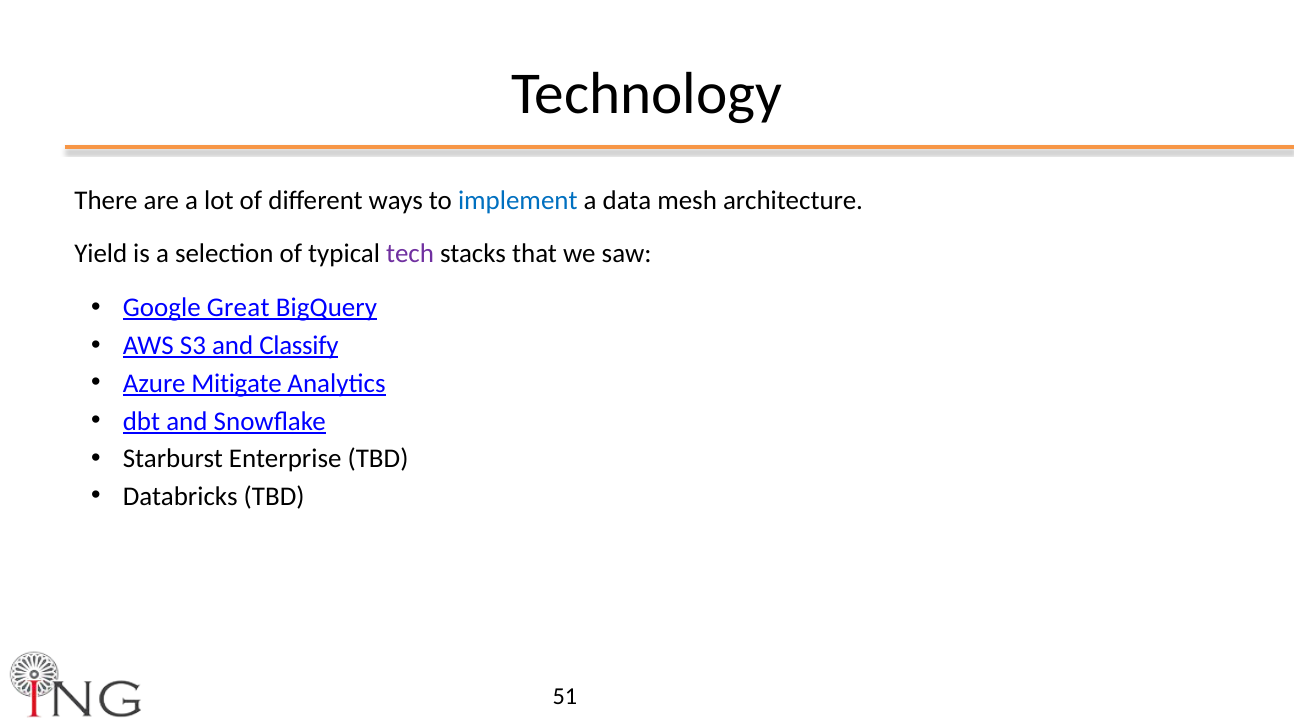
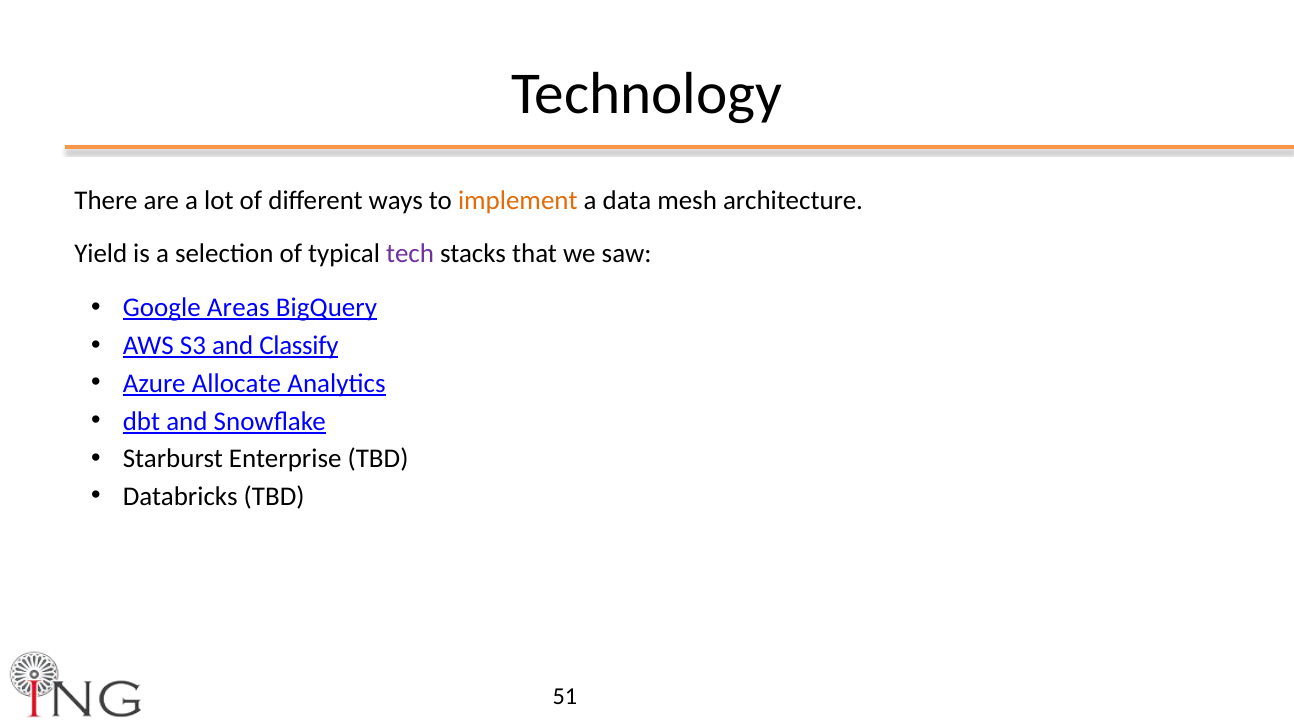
implement colour: blue -> orange (518, 200)
Great: Great -> Areas (238, 307)
Mitigate: Mitigate -> Allocate (236, 383)
